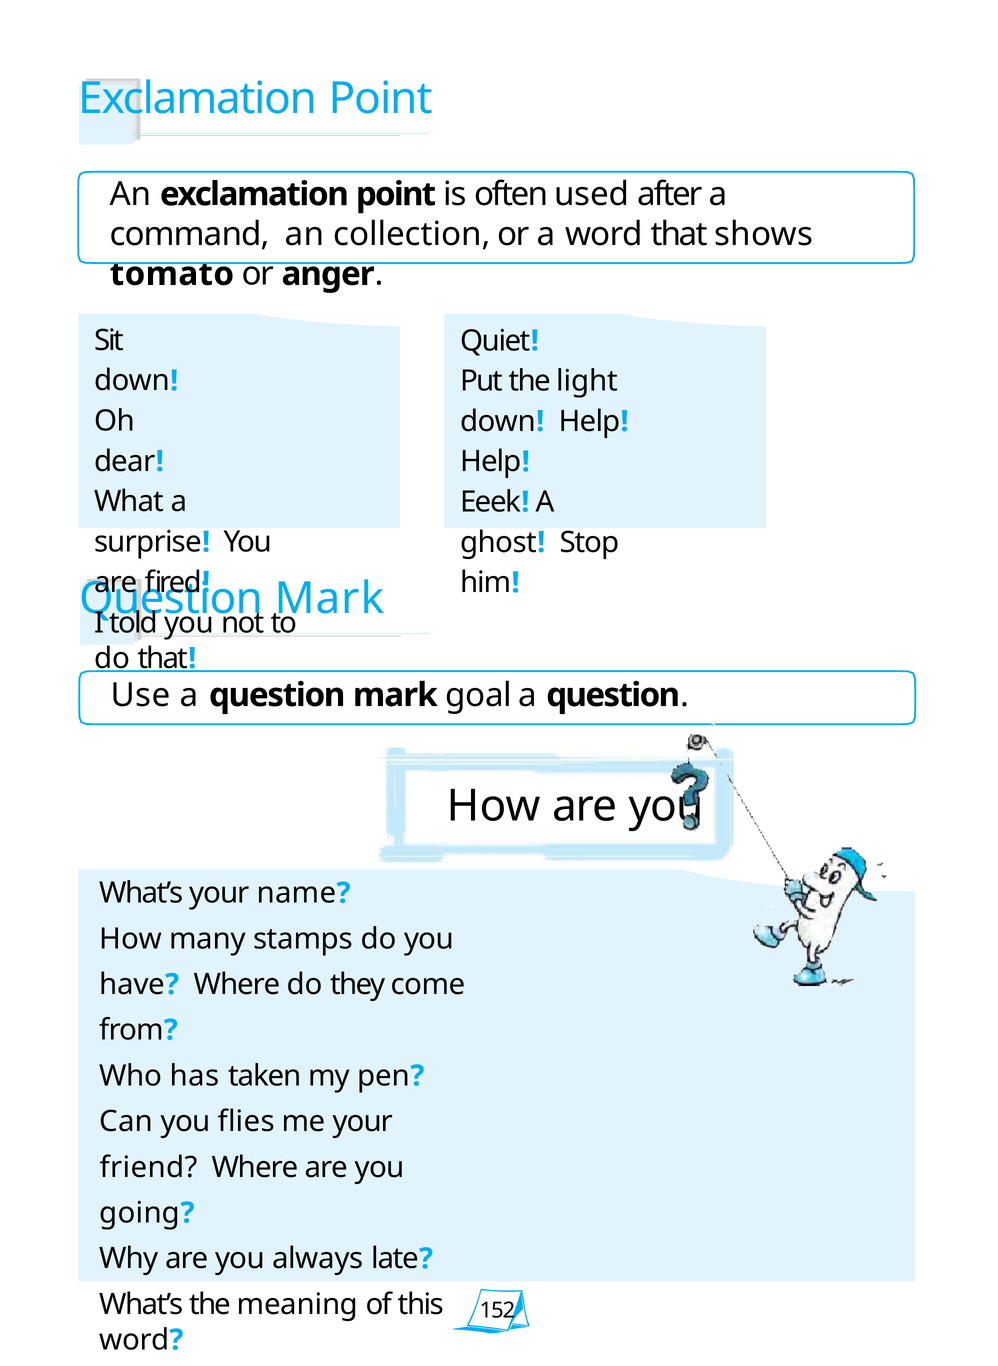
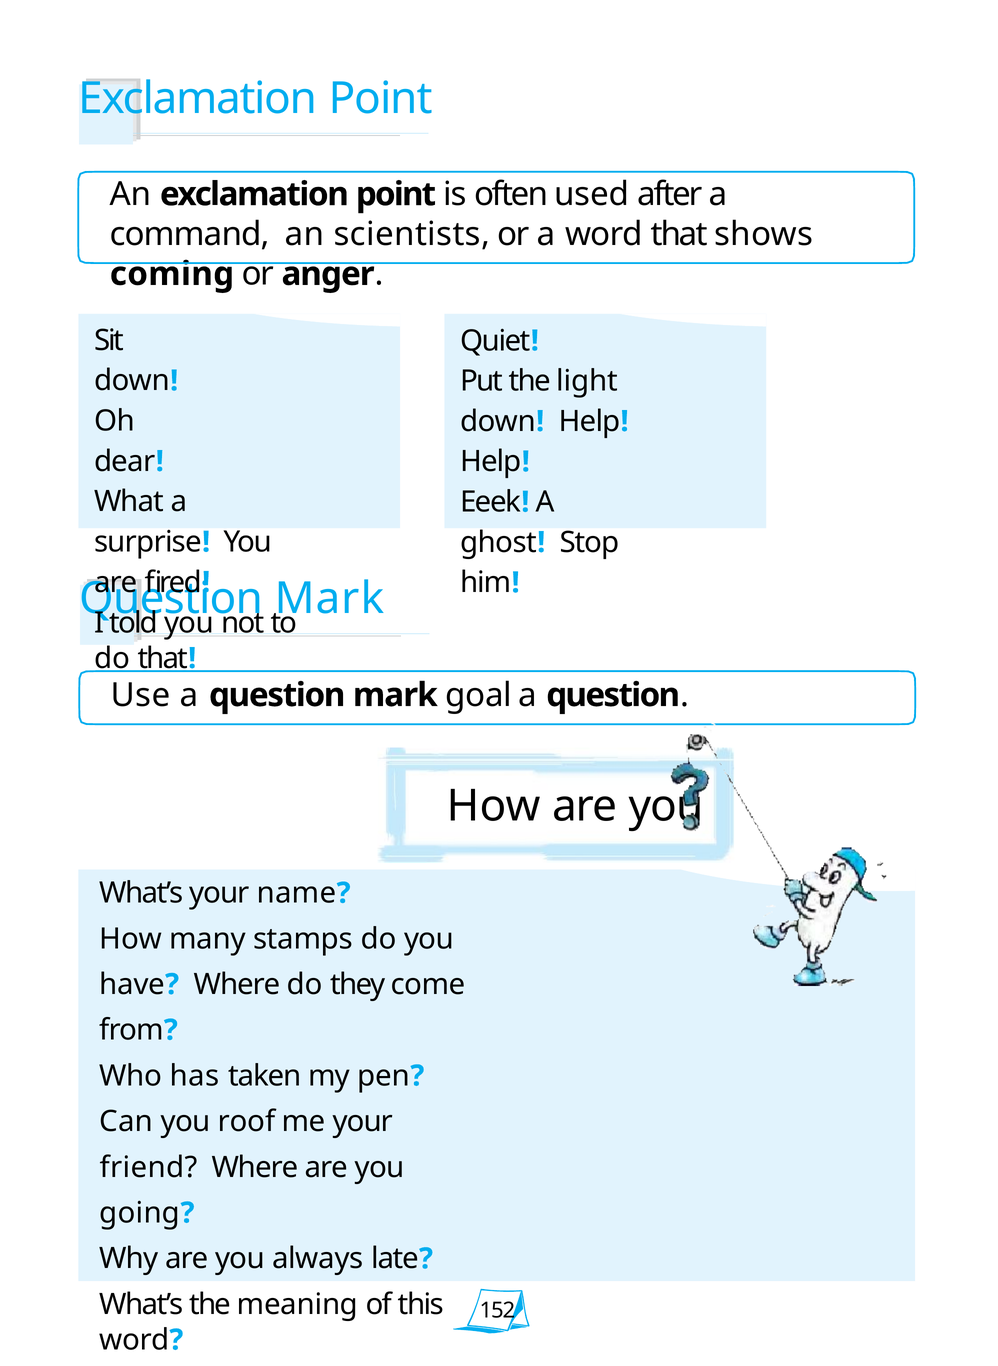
collection: collection -> scientists (412, 234)
tomato: tomato -> coming (172, 274)
flies: flies -> roof (246, 1122)
